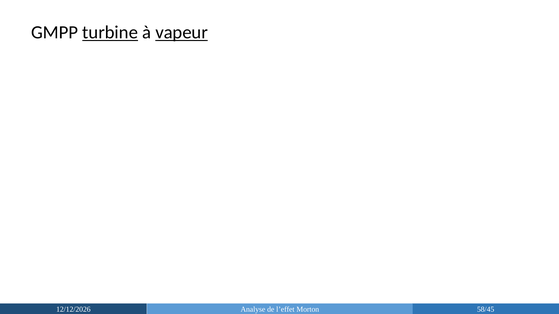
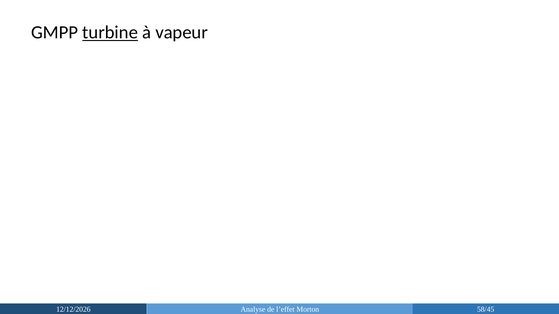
vapeur underline: present -> none (182, 32)
